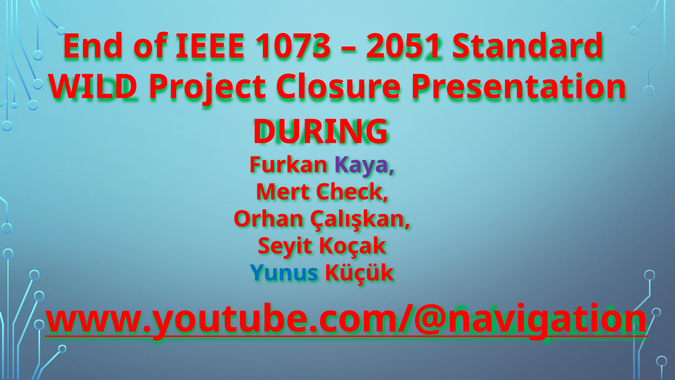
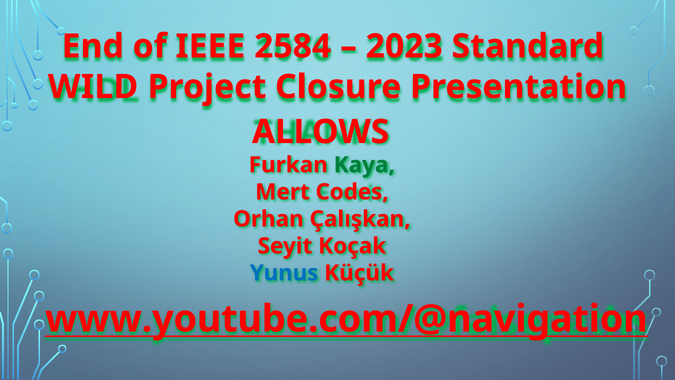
1073: 1073 -> 2584 (293, 46)
2051: 2051 -> 2023 (404, 46)
DURING: DURING -> ALLOWS (321, 132)
Kaya colour: purple -> green (364, 165)
Check: Check -> Codes (352, 192)
